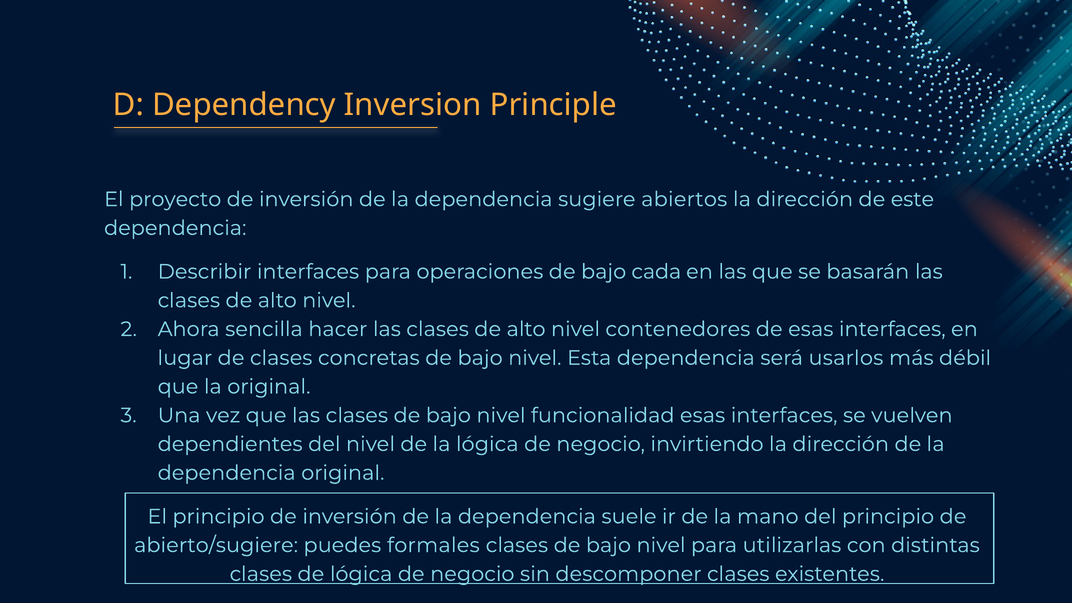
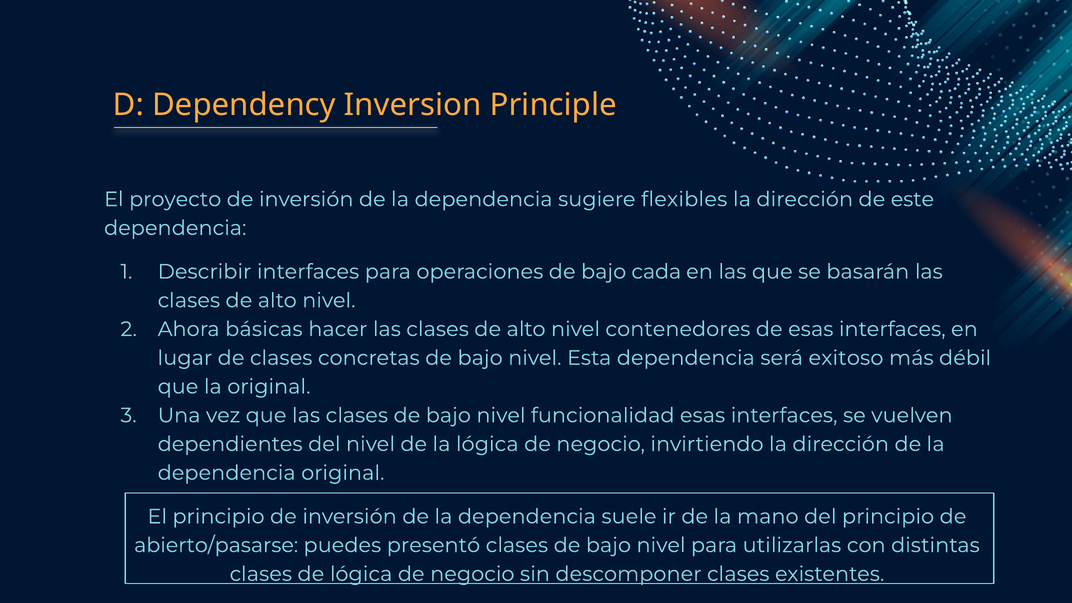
abiertos: abiertos -> flexibles (684, 199)
sencilla: sencilla -> básicas (264, 329)
usarlos: usarlos -> exitoso (846, 358)
abierto/sugiere: abierto/sugiere -> abierto/pasarse (216, 545)
formales: formales -> presentó (433, 545)
